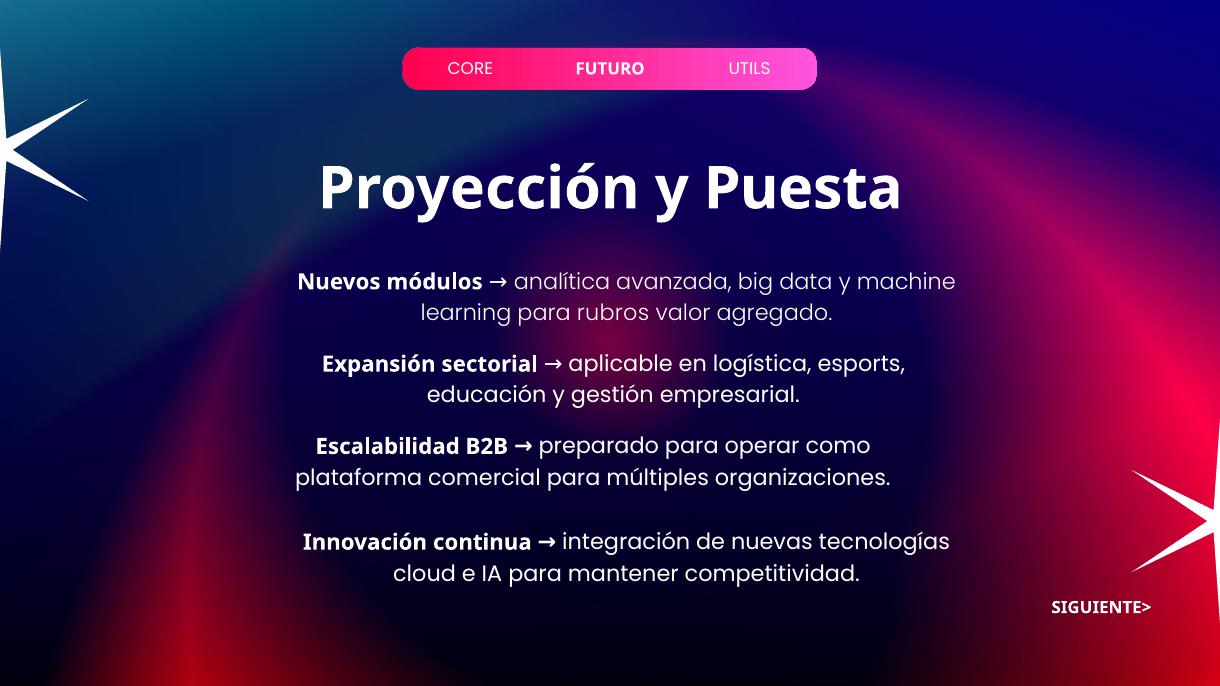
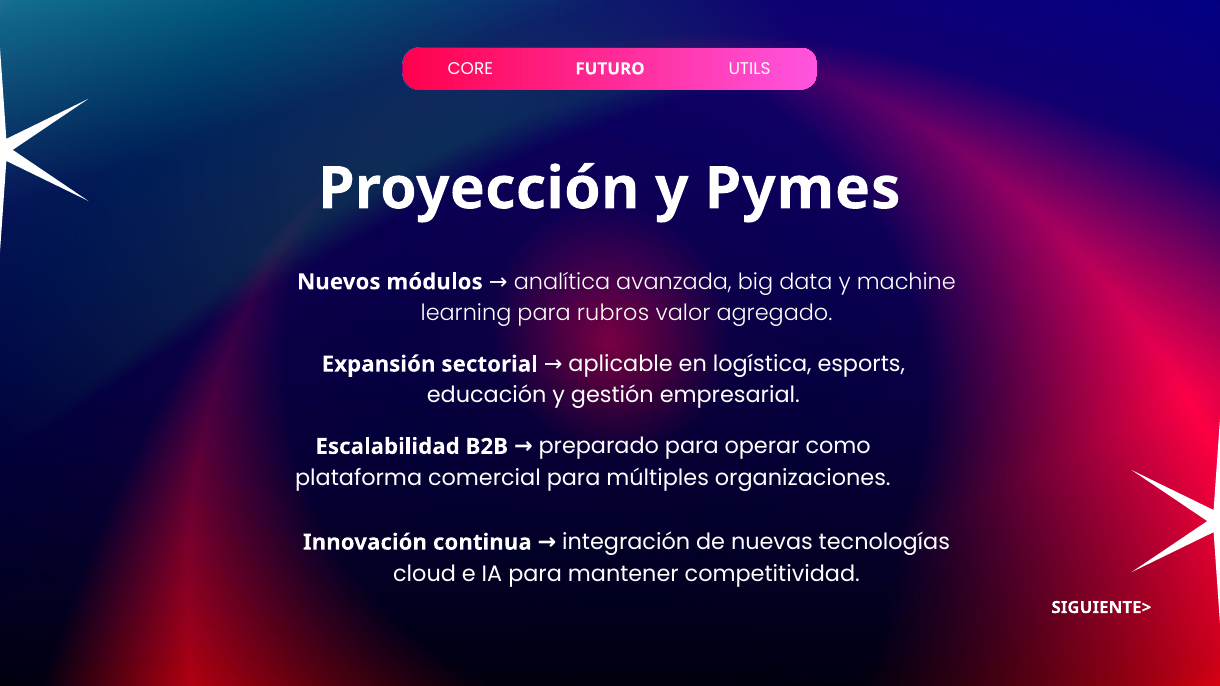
Puesta: Puesta -> Pymes (803, 189)
